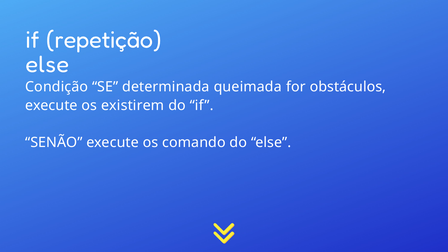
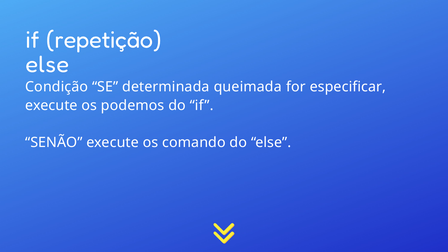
obstáculos: obstáculos -> especificar (348, 87)
existirem: existirem -> podemos (133, 105)
